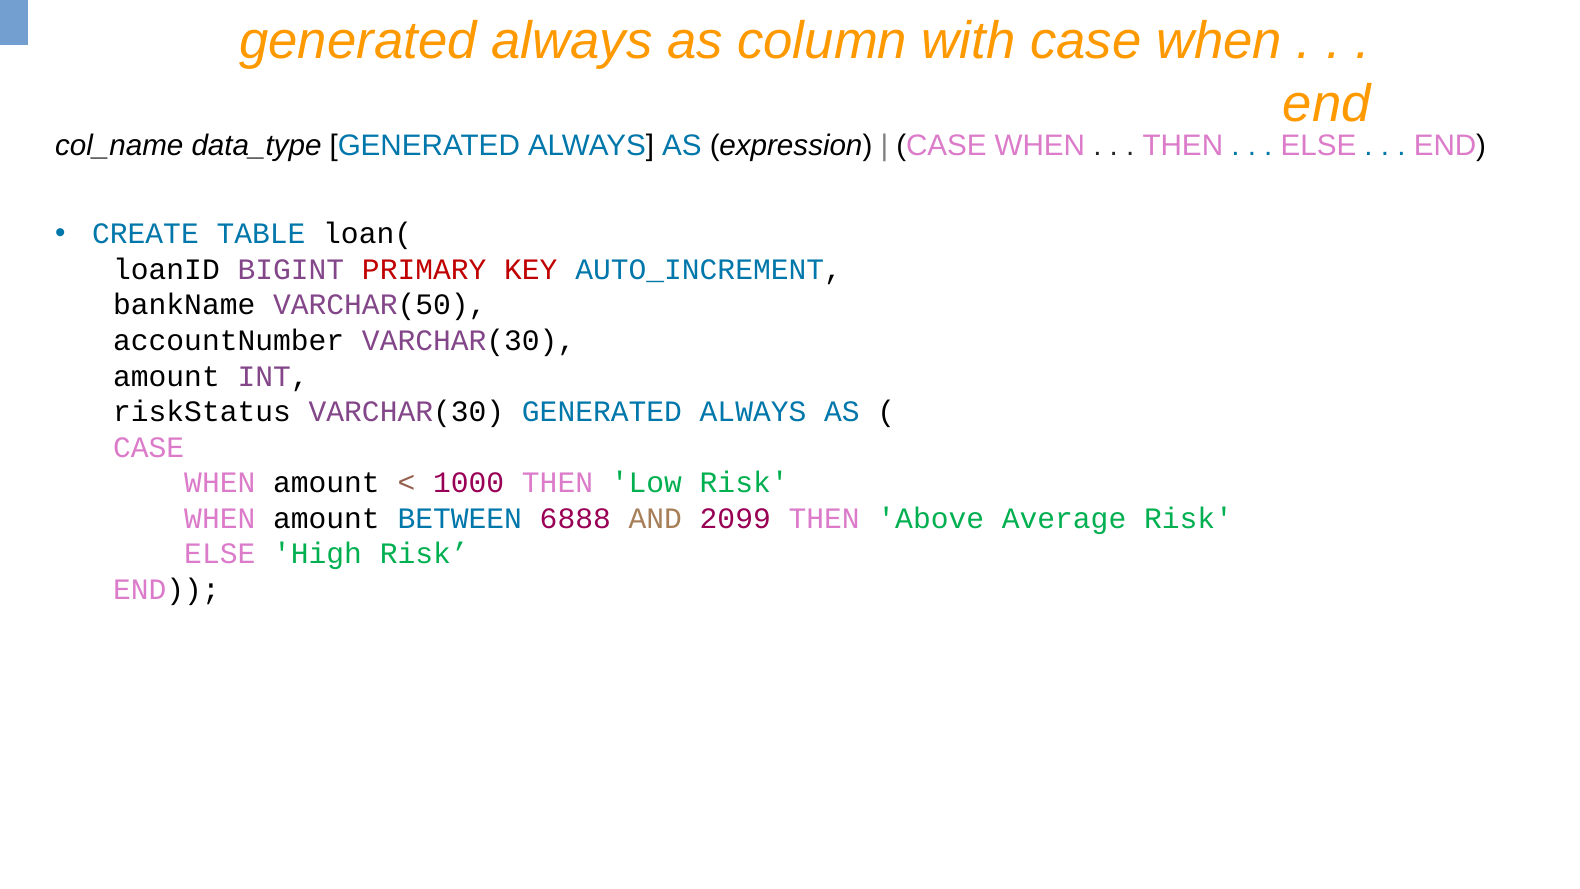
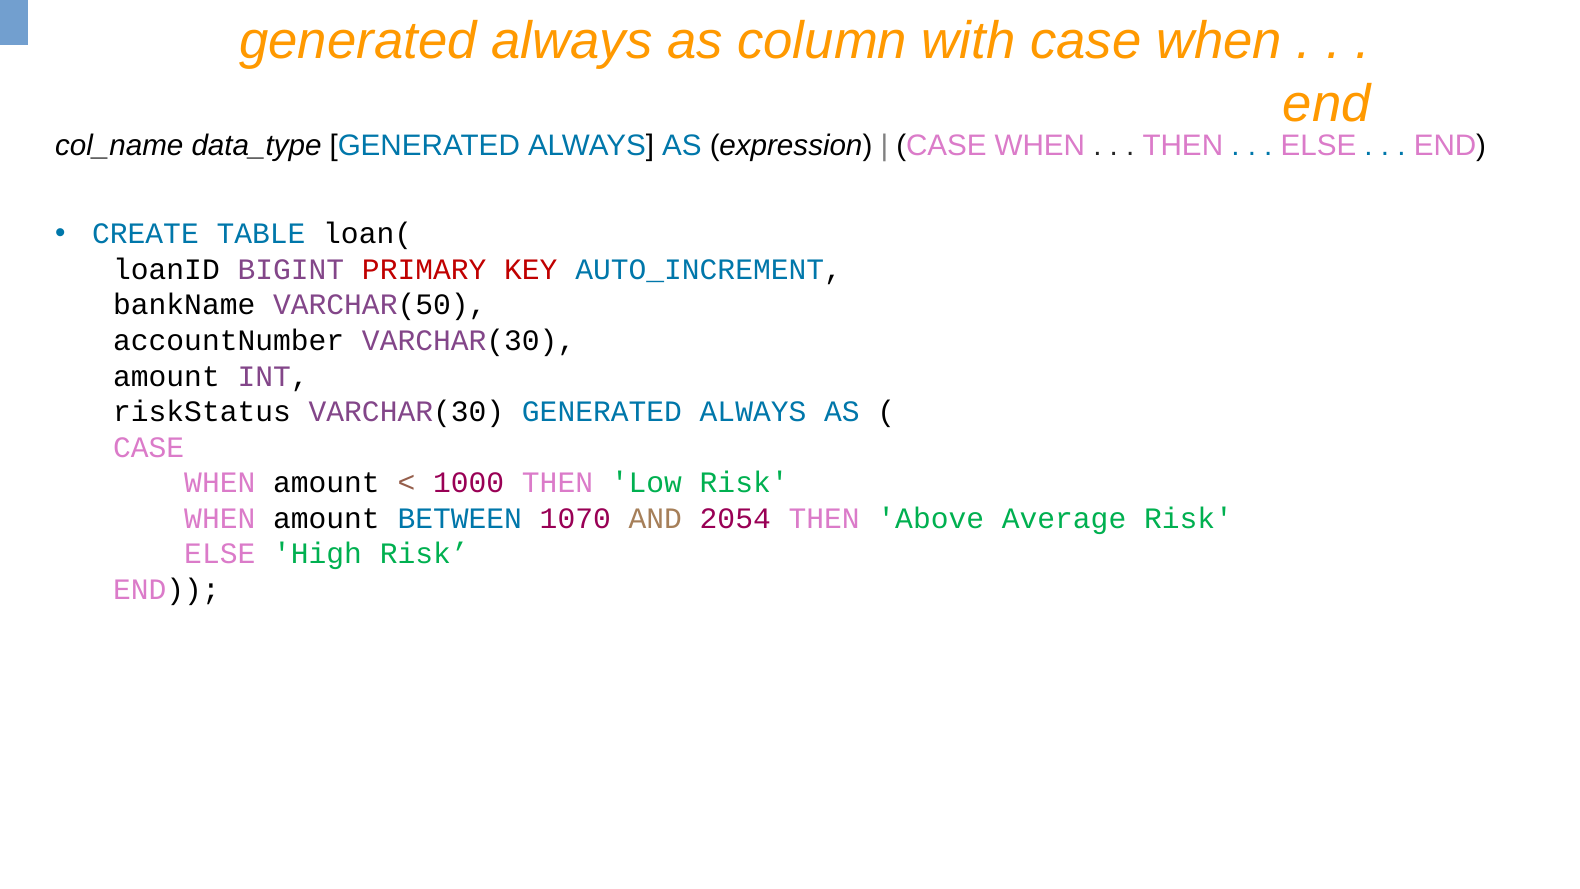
6888: 6888 -> 1070 (575, 518)
2099: 2099 -> 2054 (735, 518)
